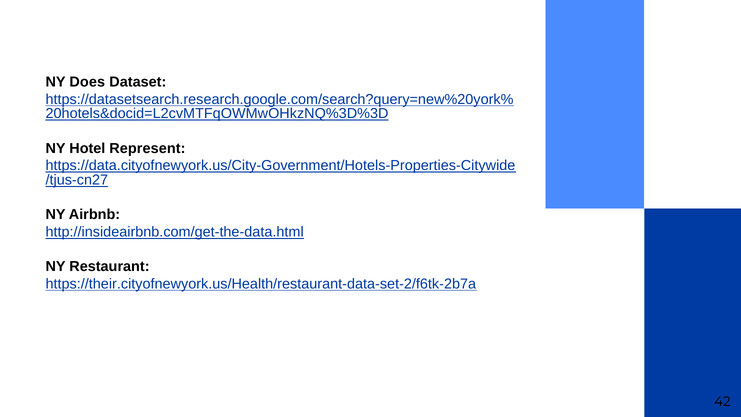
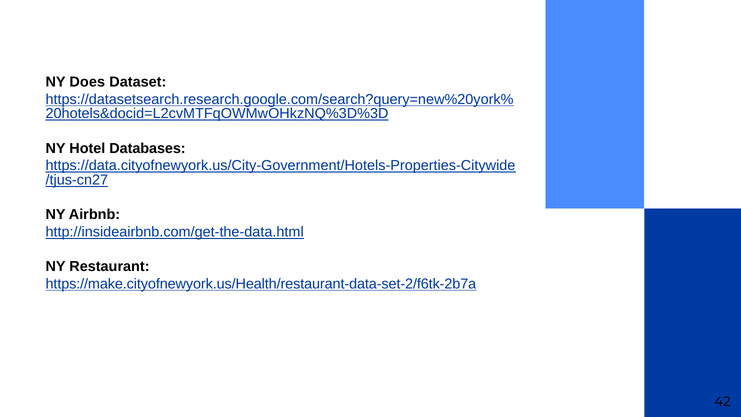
Represent: Represent -> Databases (148, 148)
https://their.cityofnewyork.us/Health/restaurant-data-set-2/f6tk-2b7a: https://their.cityofnewyork.us/Health/restaurant-data-set-2/f6tk-2b7a -> https://make.cityofnewyork.us/Health/restaurant-data-set-2/f6tk-2b7a (261, 284)
